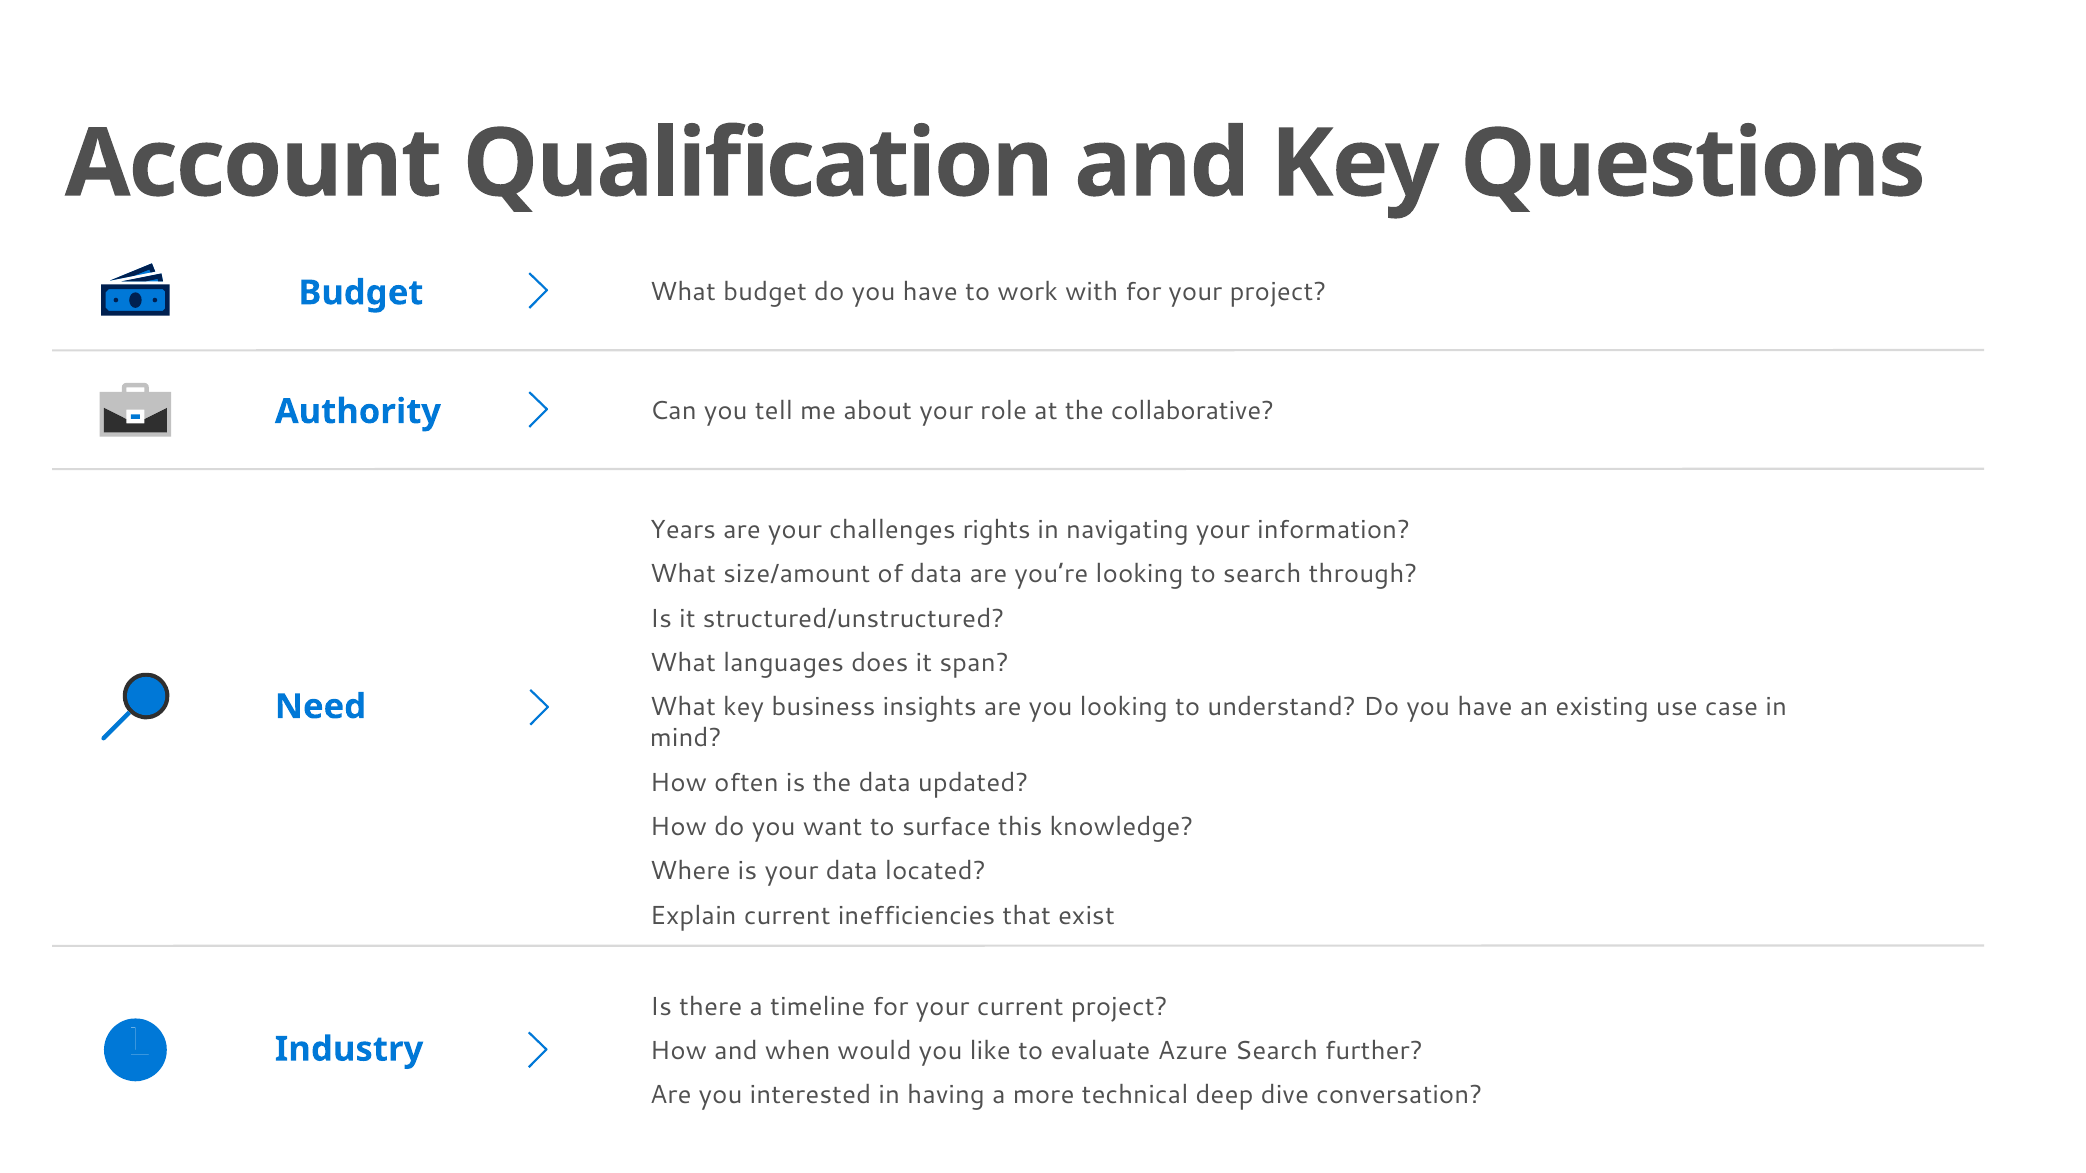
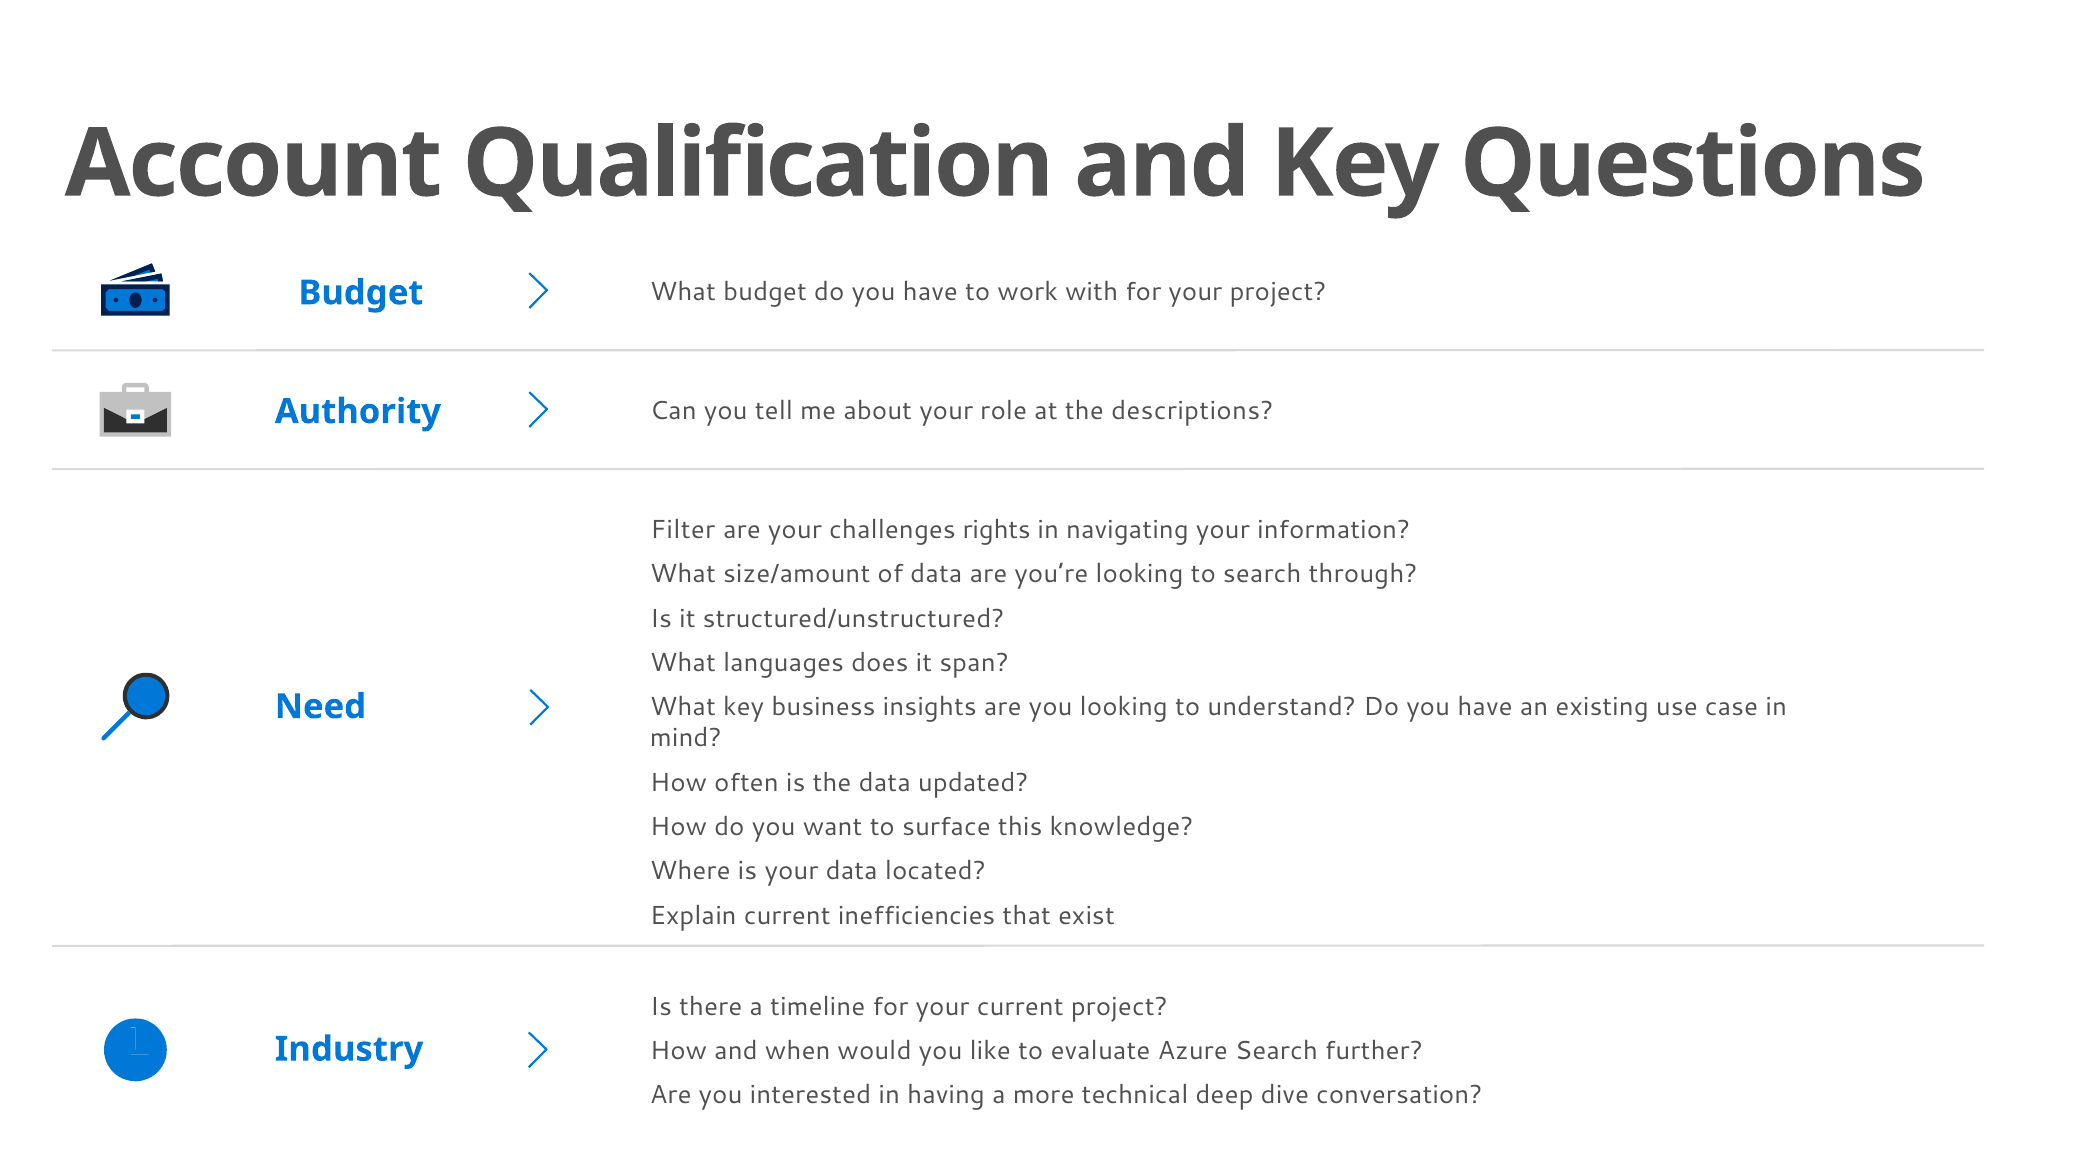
collaborative: collaborative -> descriptions (1192, 411)
Years: Years -> Filter (683, 530)
